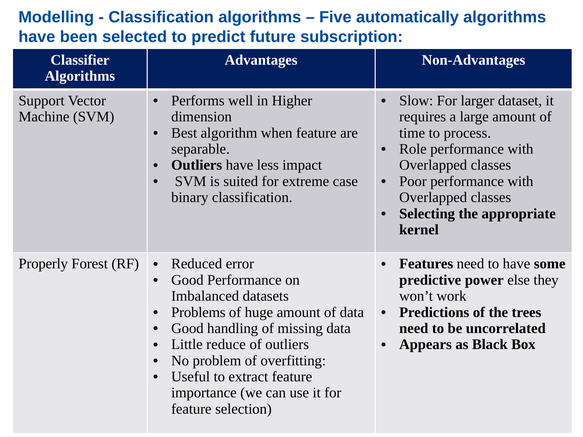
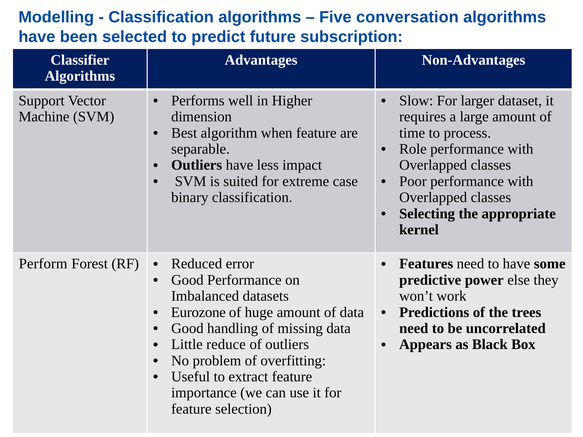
automatically: automatically -> conversation (407, 17)
Properly: Properly -> Perform (43, 264)
Problems: Problems -> Eurozone (198, 312)
